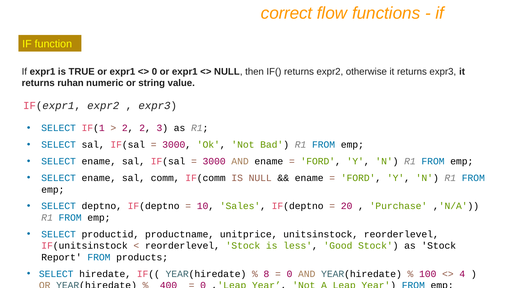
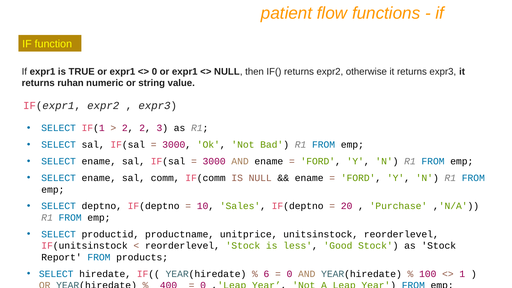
correct: correct -> patient (287, 13)
8: 8 -> 6 (266, 274)
4: 4 -> 1 (462, 274)
